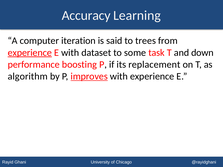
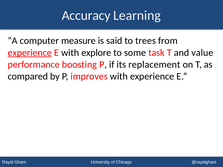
iteration: iteration -> measure (79, 41)
dataset: dataset -> explore (96, 53)
down: down -> value (202, 53)
algorithm: algorithm -> compared (28, 76)
improves underline: present -> none (89, 76)
